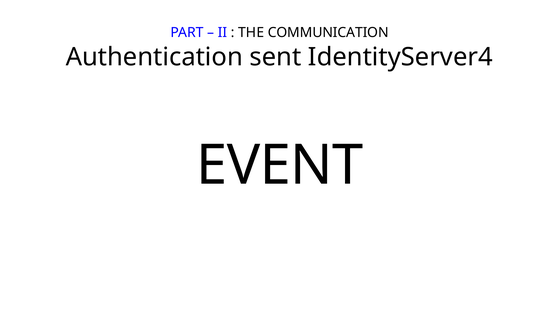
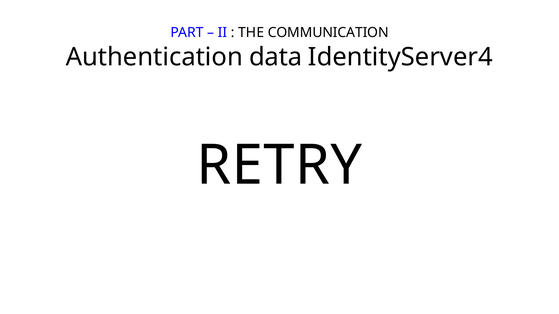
sent: sent -> data (276, 57)
EVENT: EVENT -> RETRY (279, 166)
